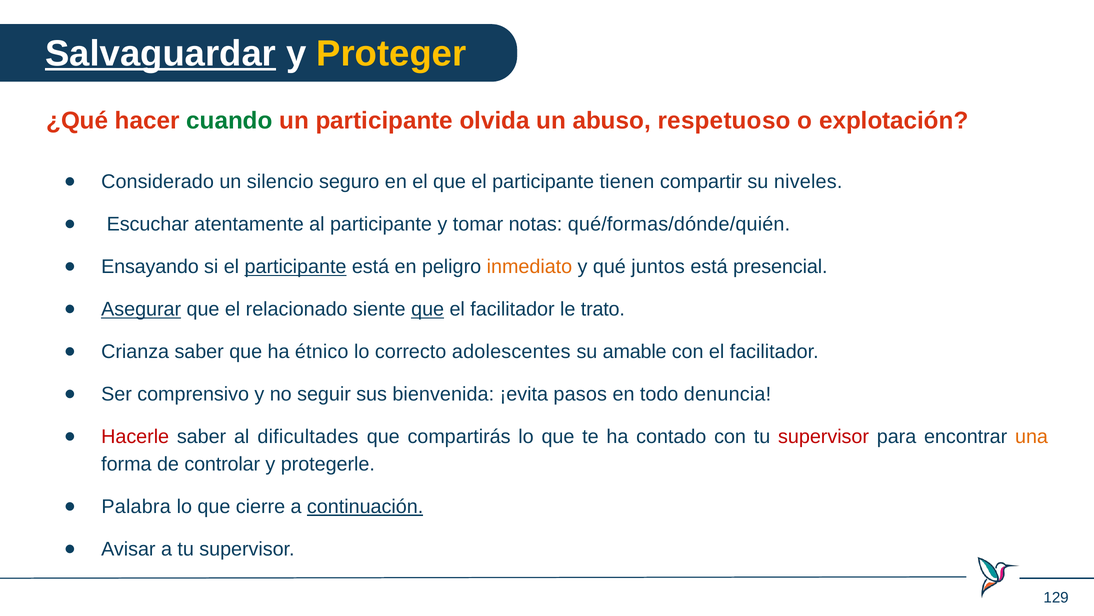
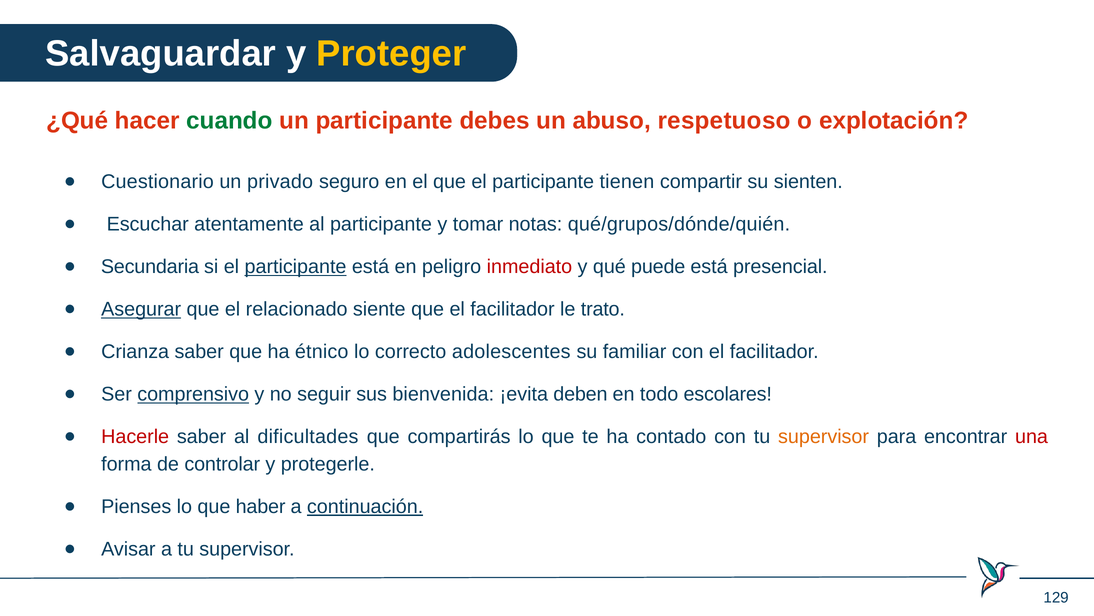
Salvaguardar underline: present -> none (161, 54)
olvida: olvida -> debes (495, 121)
Considerado: Considerado -> Cuestionario (157, 182)
silencio: silencio -> privado (280, 182)
niveles: niveles -> sienten (808, 182)
qué/formas/dónde/quién: qué/formas/dónde/quién -> qué/grupos/dónde/quién (679, 224)
Ensayando: Ensayando -> Secundaria (150, 267)
inmediato colour: orange -> red (529, 267)
juntos: juntos -> puede (658, 267)
que underline: present -> none (428, 309)
amable: amable -> familiar (635, 352)
comprensivo underline: none -> present (193, 394)
pasos: pasos -> deben (580, 394)
denuncia: denuncia -> escolares (728, 394)
supervisor colour: red -> orange (824, 437)
una colour: orange -> red (1032, 437)
Palabra: Palabra -> Pienses (136, 506)
cierre: cierre -> haber (261, 506)
